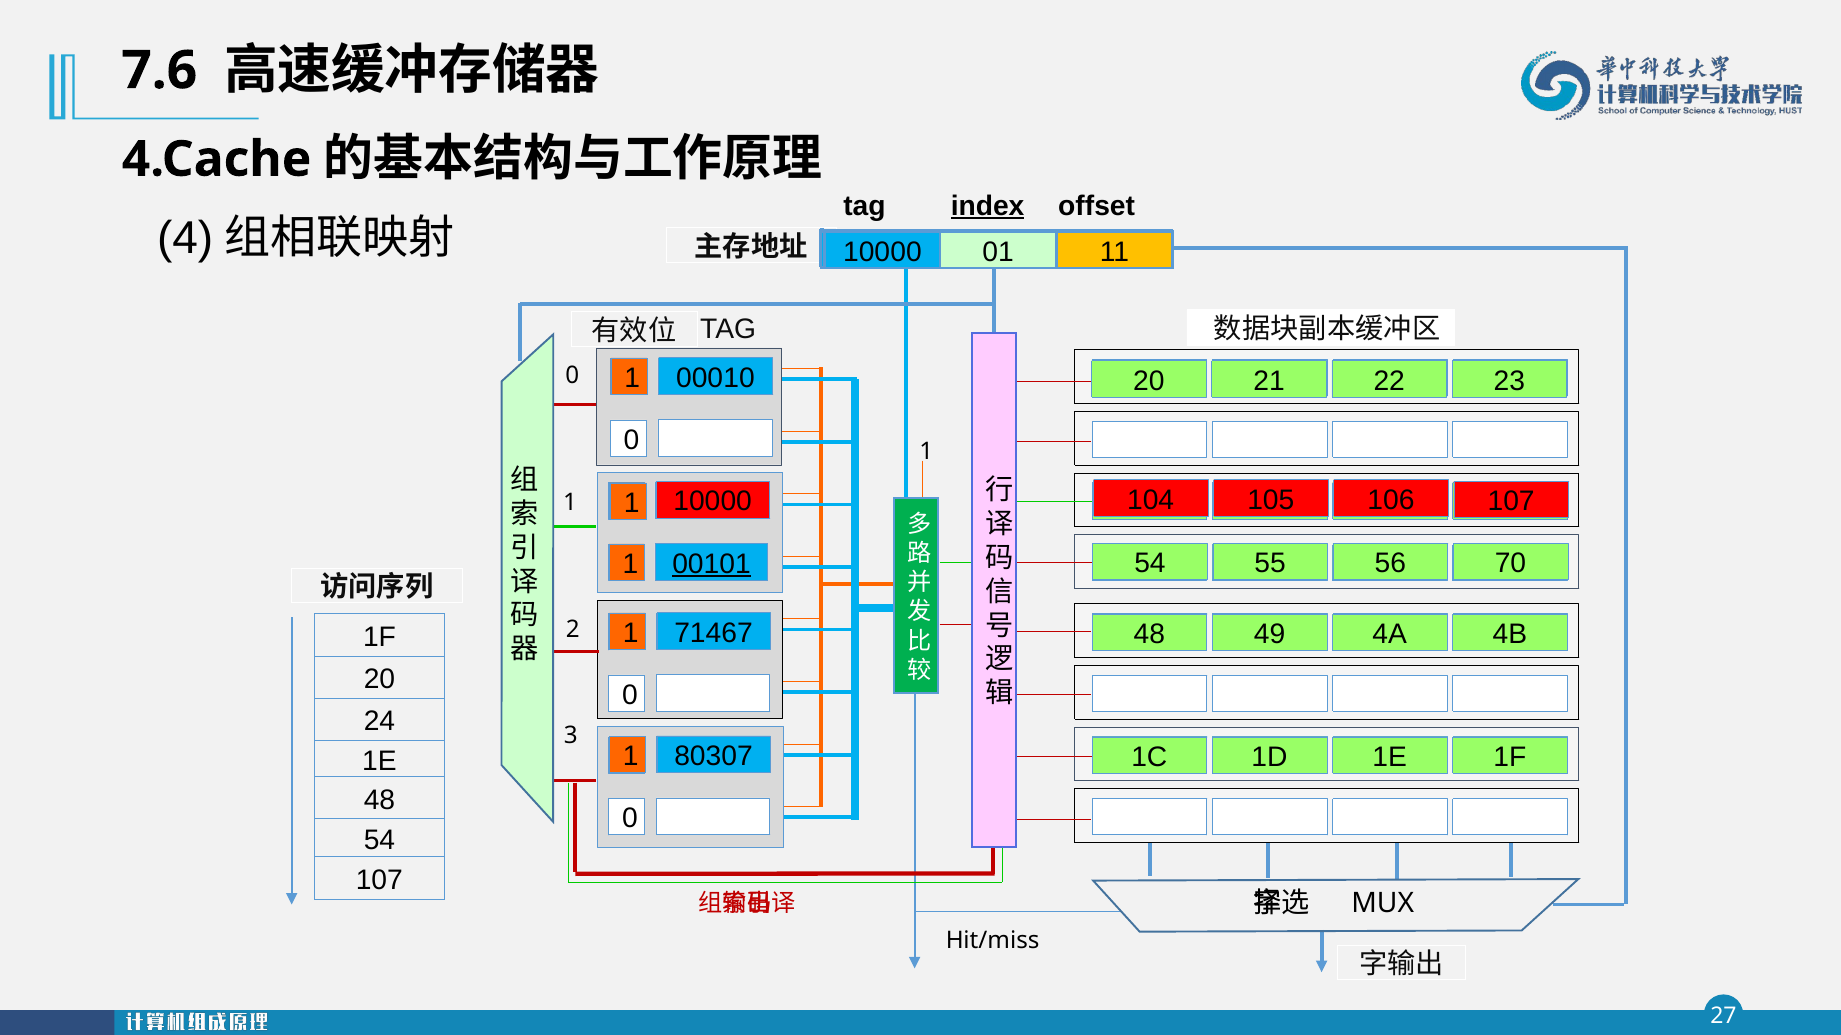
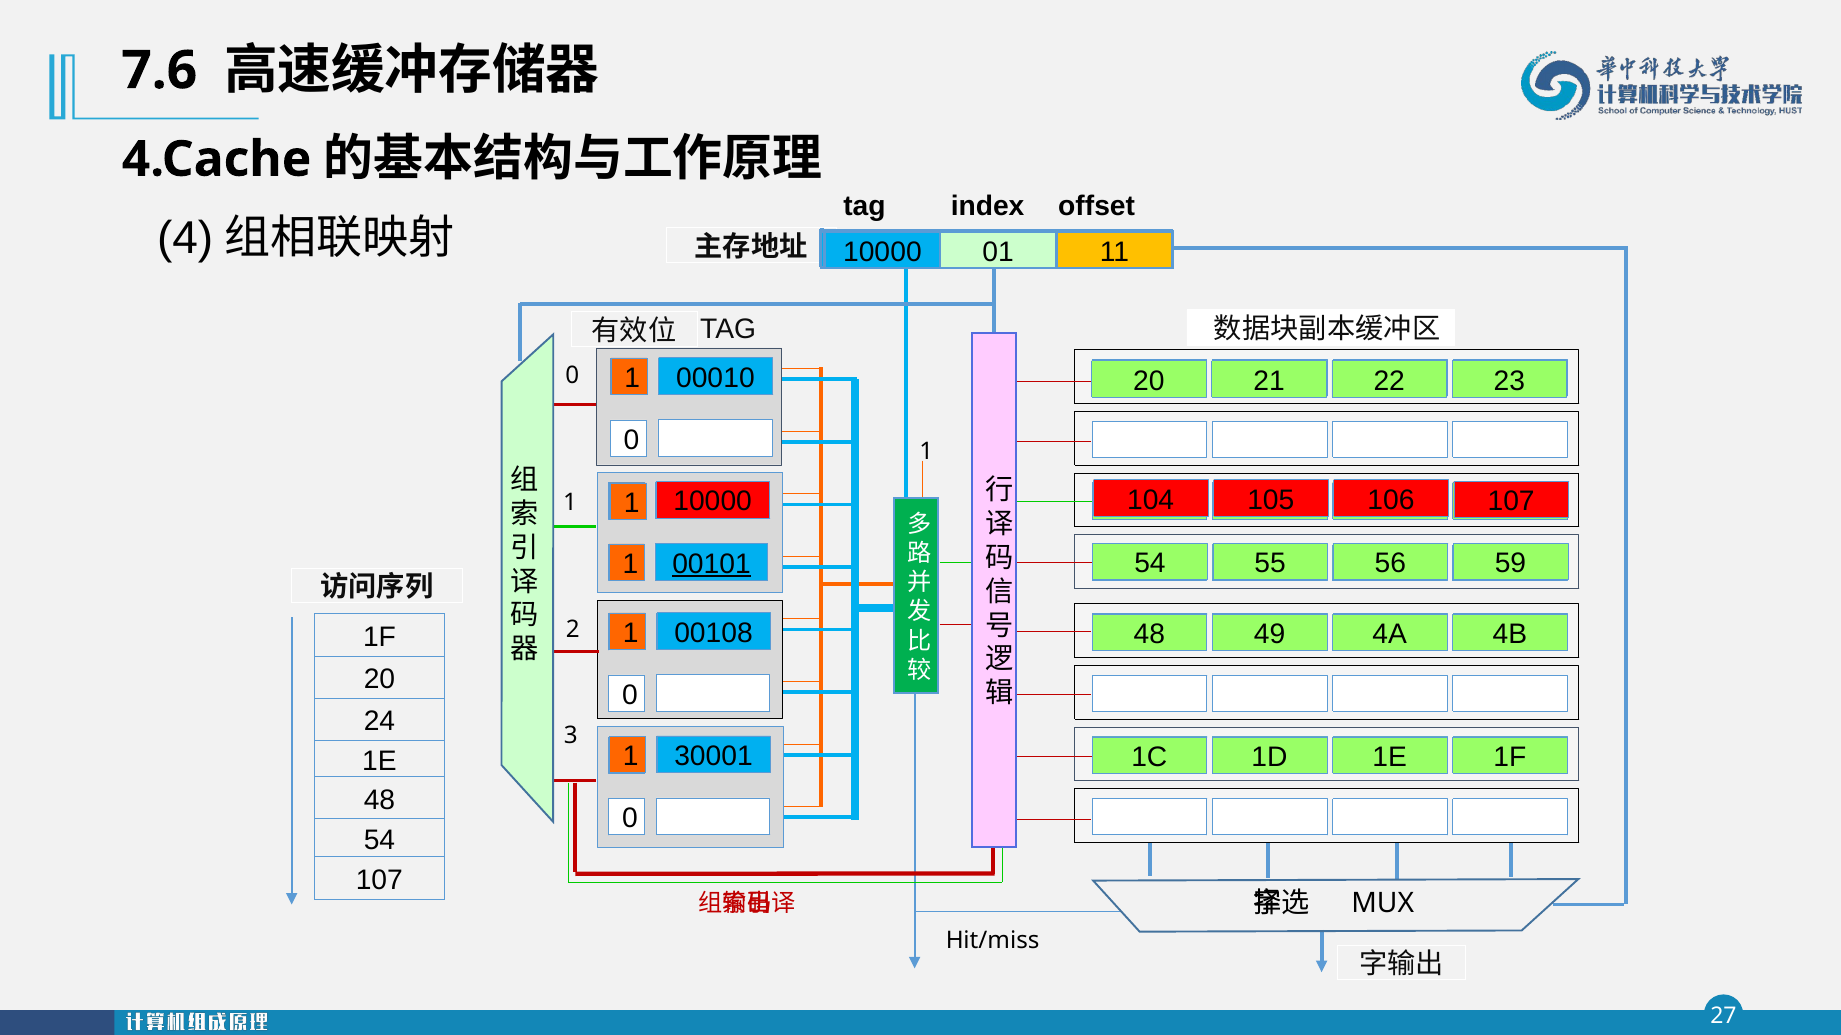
index underline: present -> none (988, 206)
70: 70 -> 59 (1510, 564)
71467: 71467 -> 00108 (714, 633)
80307: 80307 -> 30001 (714, 757)
